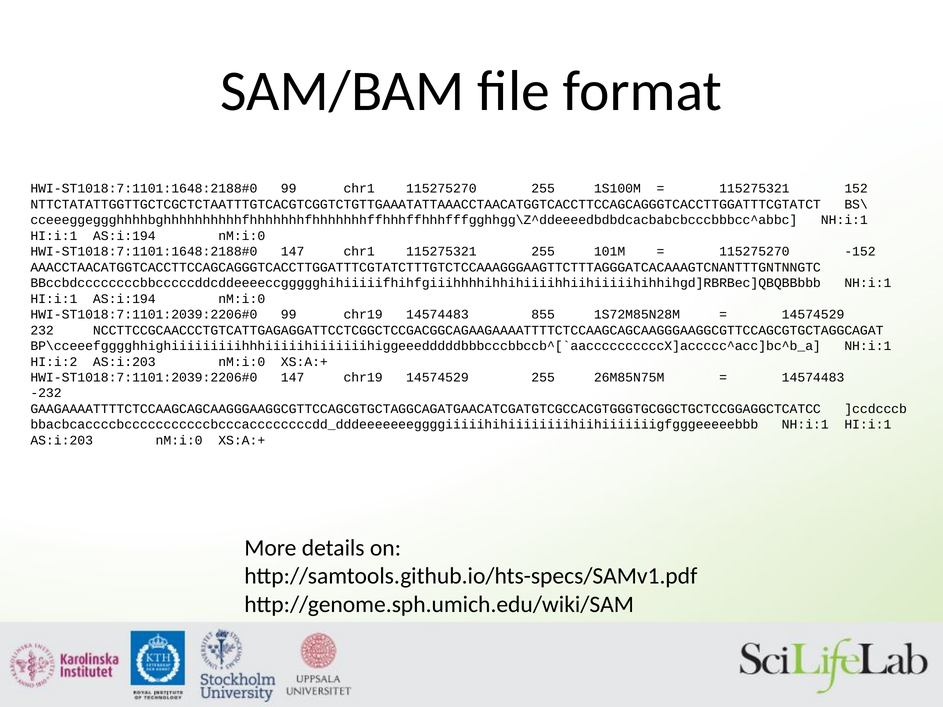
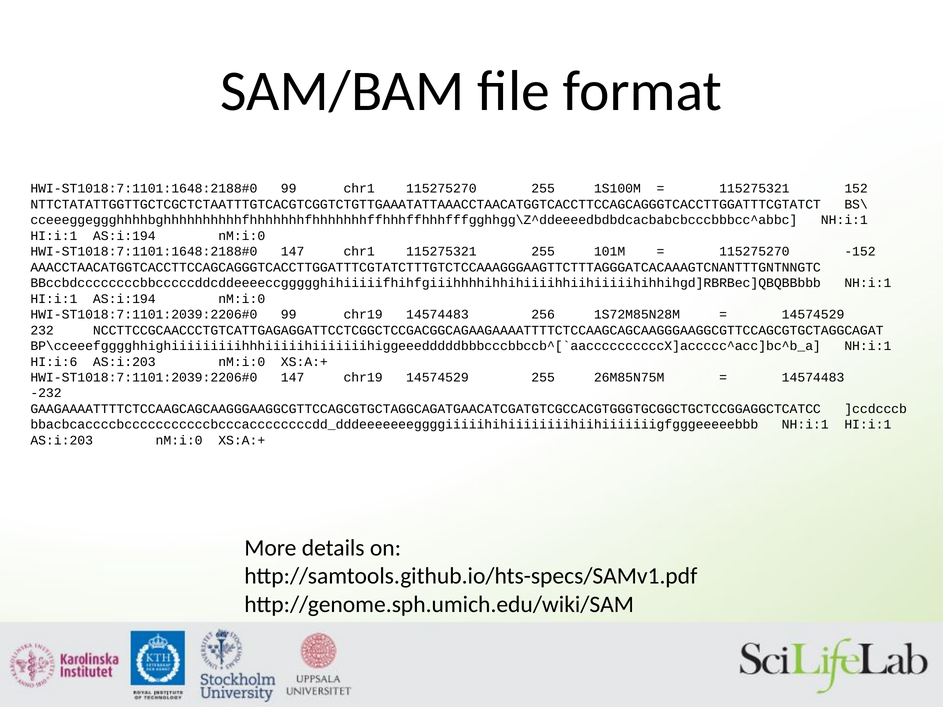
855: 855 -> 256 (543, 315)
HI:i:2: HI:i:2 -> HI:i:6 (54, 362)
